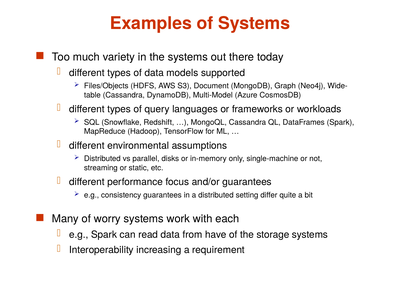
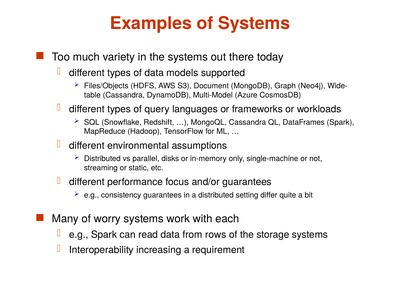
have: have -> rows (216, 235)
